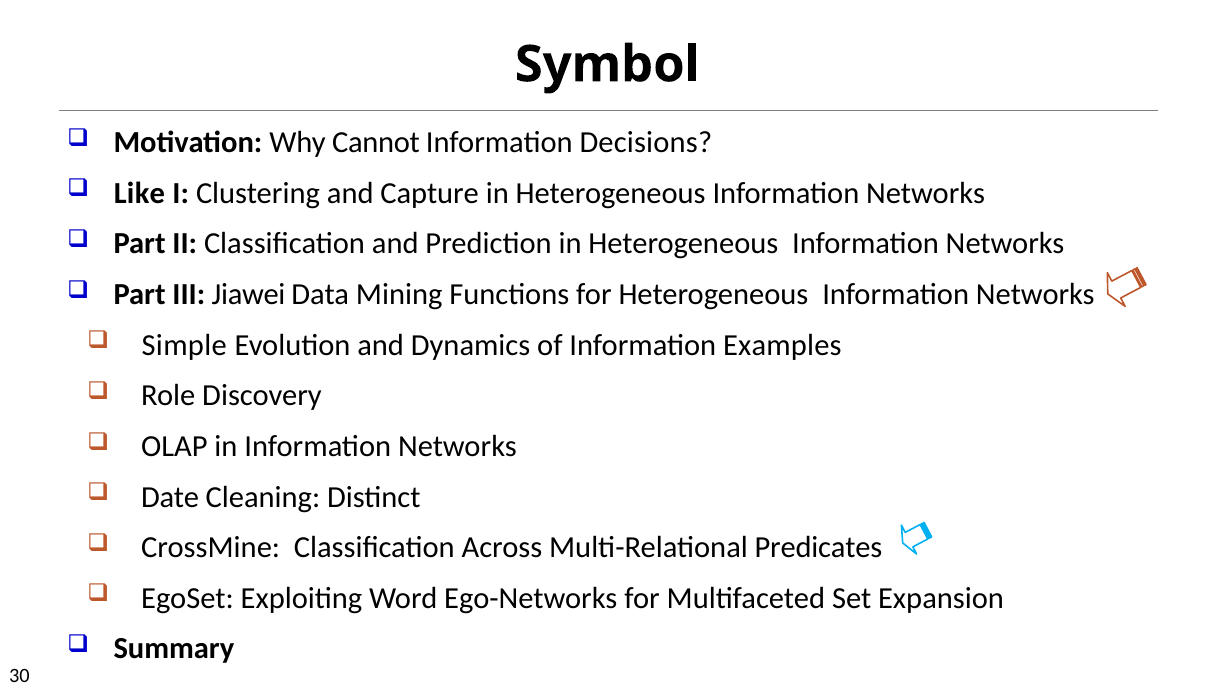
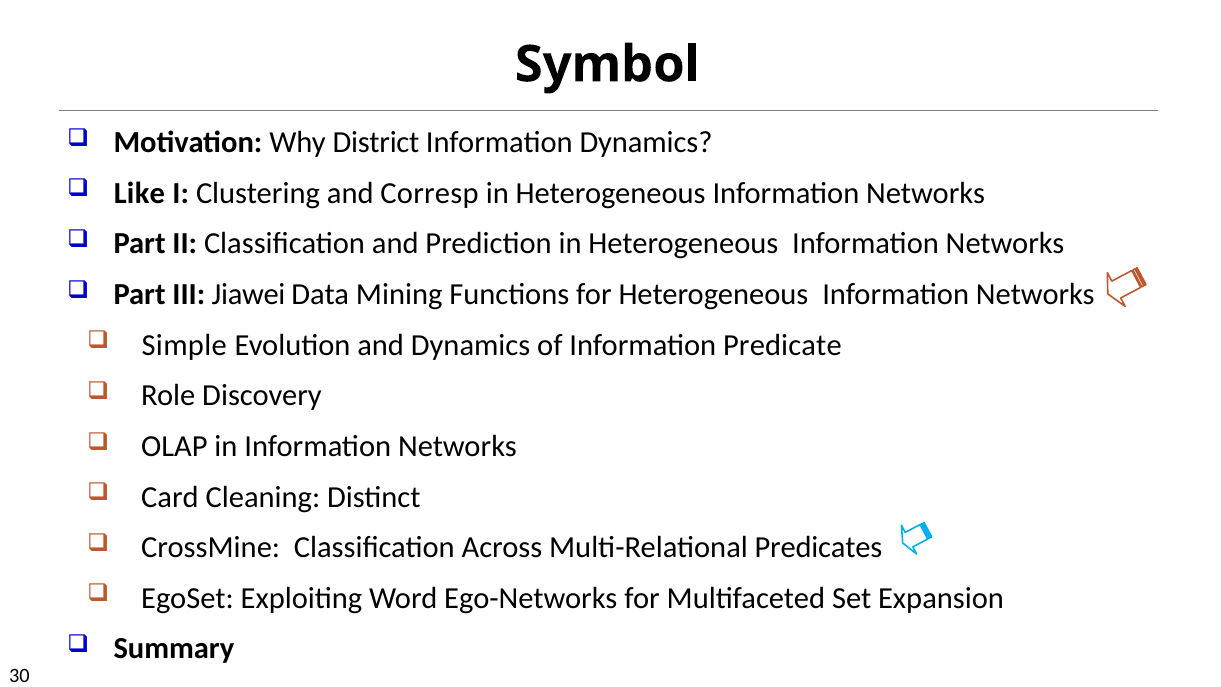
Cannot: Cannot -> District (376, 143)
Information Decisions: Decisions -> Dynamics (646, 143)
Capture: Capture -> Corresp (430, 193)
Examples: Examples -> Predicate (782, 345)
Date: Date -> Card (170, 497)
